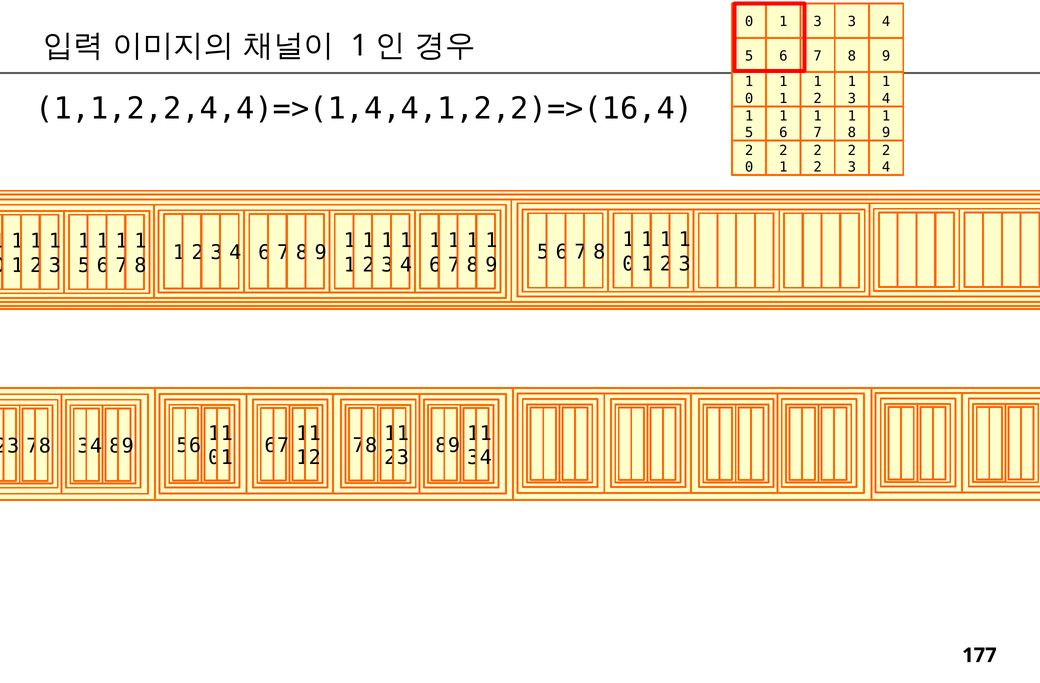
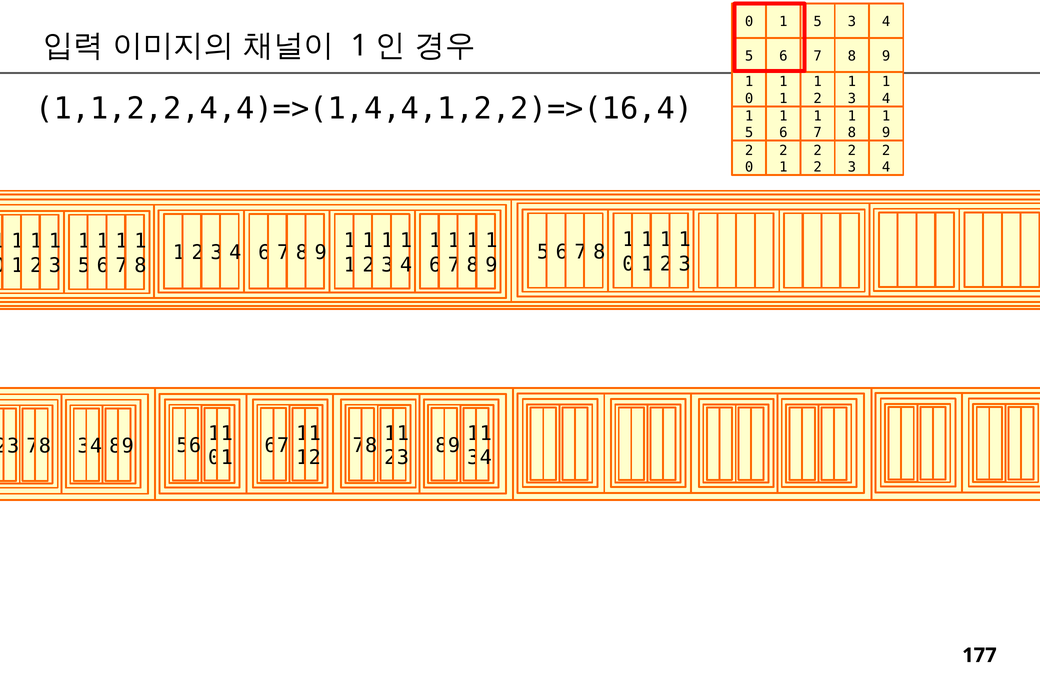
0 1 3: 3 -> 5 (818, 22)
